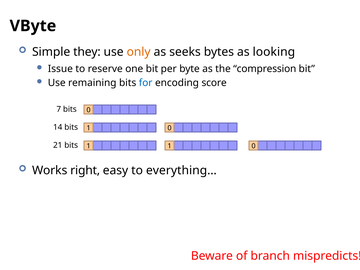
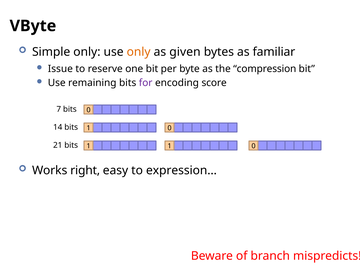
Simple they: they -> only (87, 52)
seeks: seeks -> given (185, 52)
looking: looking -> familiar (274, 52)
for colour: blue -> purple (146, 83)
everything…: everything… -> expression… (181, 170)
